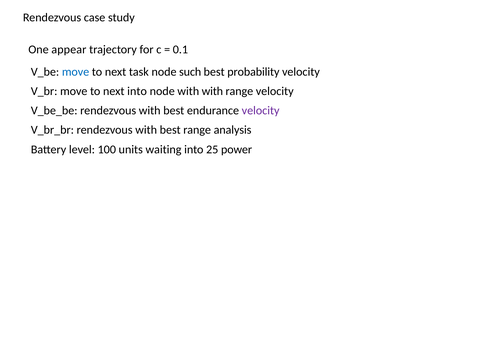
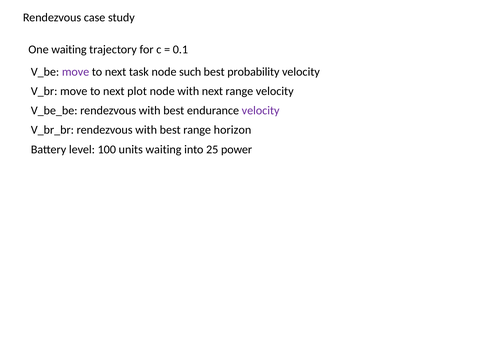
One appear: appear -> waiting (69, 50)
move colour: blue -> purple (76, 72)
next into: into -> plot (137, 91)
with with: with -> next (212, 91)
analysis: analysis -> horizon (232, 130)
